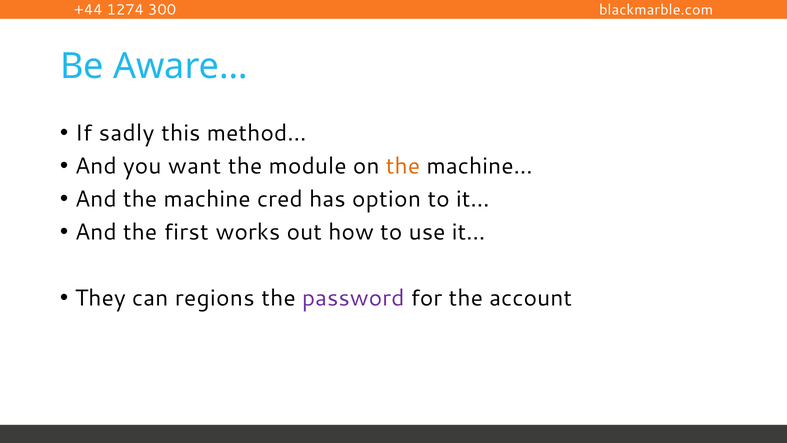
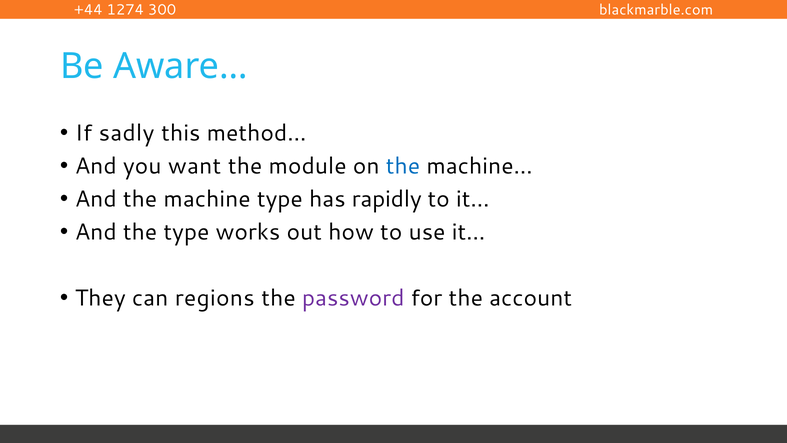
the colour: orange -> blue (403, 166)
machine cred: cred -> type (280, 199)
option: option -> rapidly (387, 199)
the first: first -> type (186, 232)
